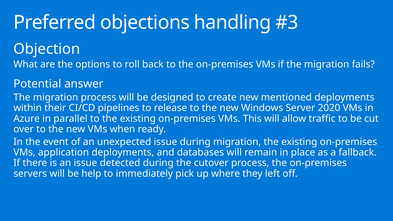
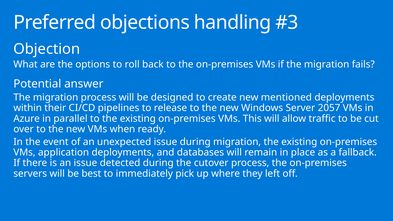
2020: 2020 -> 2057 (329, 108)
help: help -> best (91, 174)
